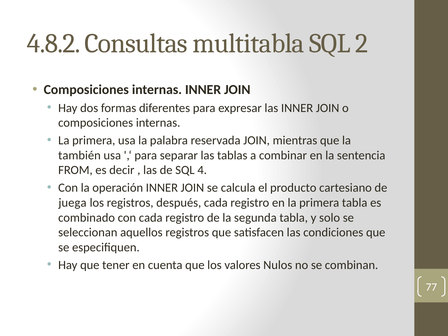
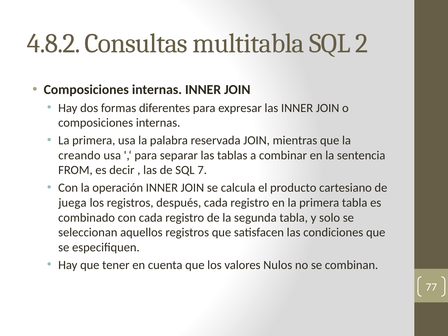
también: también -> creando (79, 155)
4: 4 -> 7 (202, 170)
